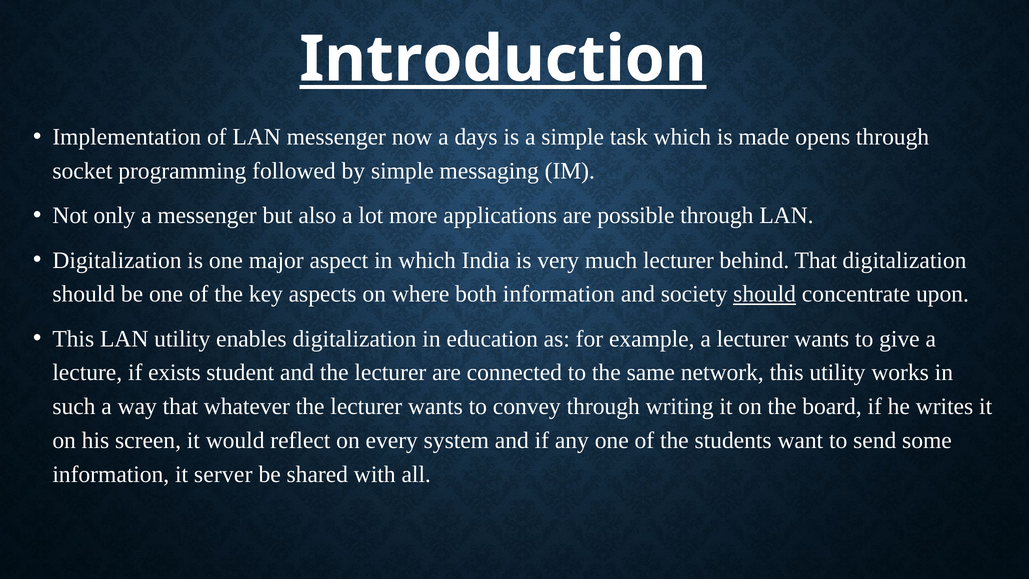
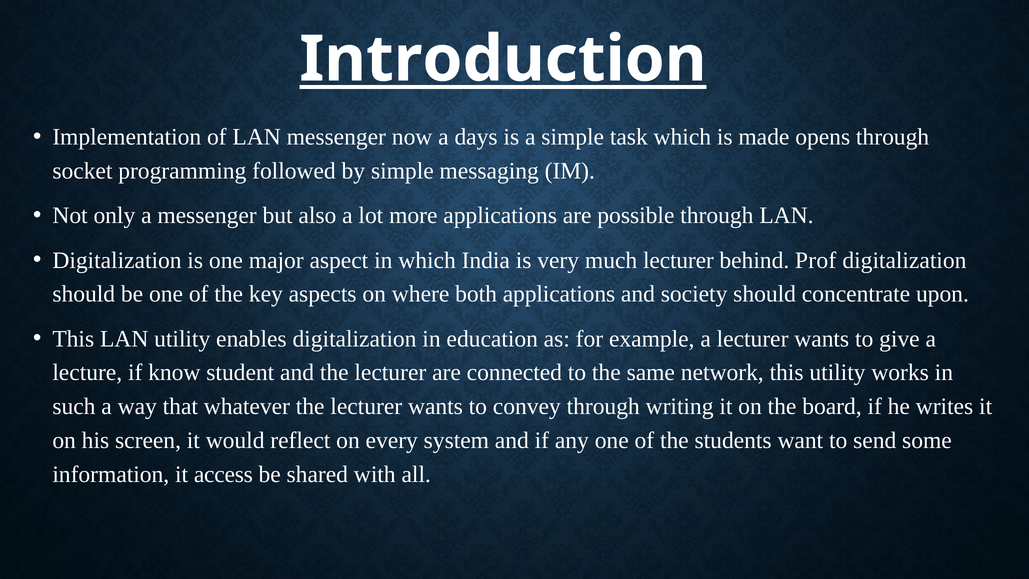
behind That: That -> Prof (816, 260)
both information: information -> applications (559, 294)
should underline: present -> none (765, 294)
exists: exists -> know (174, 373)
server: server -> access (223, 474)
